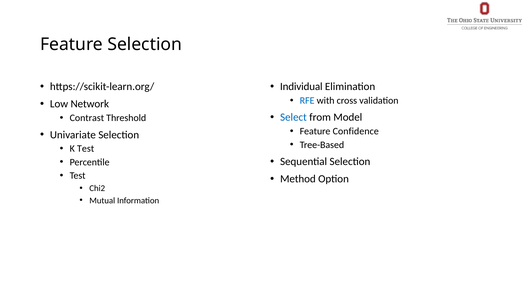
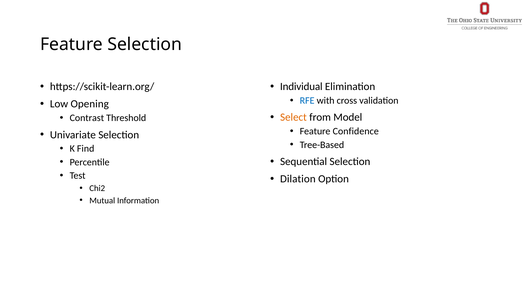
Network: Network -> Opening (90, 104)
Select colour: blue -> orange (293, 117)
K Test: Test -> Find (86, 149)
Method: Method -> Dilation (298, 179)
